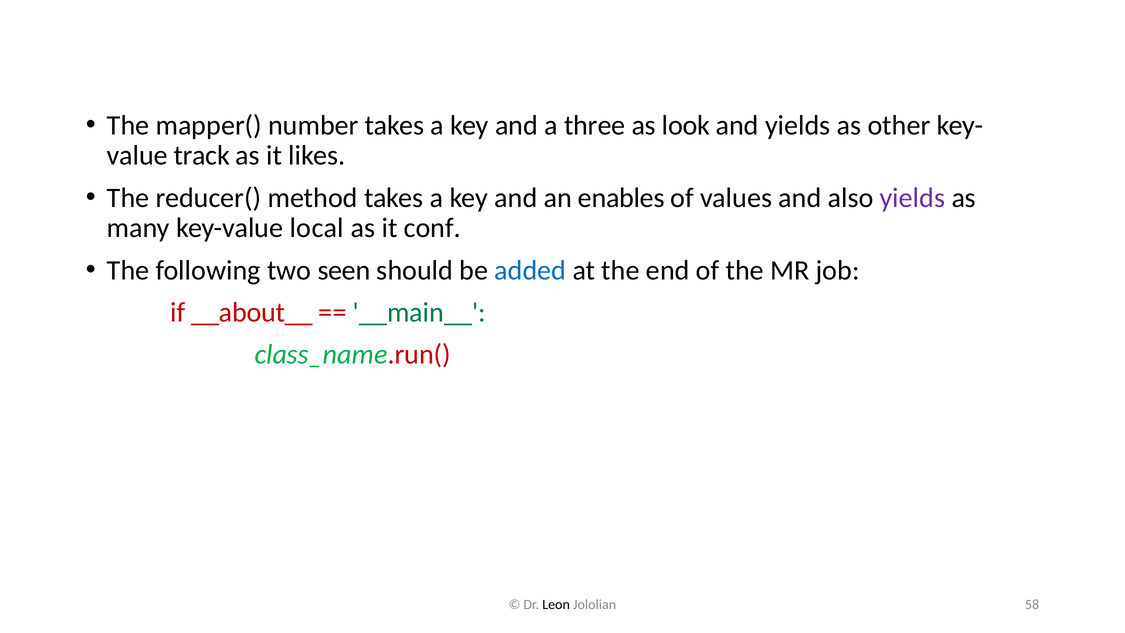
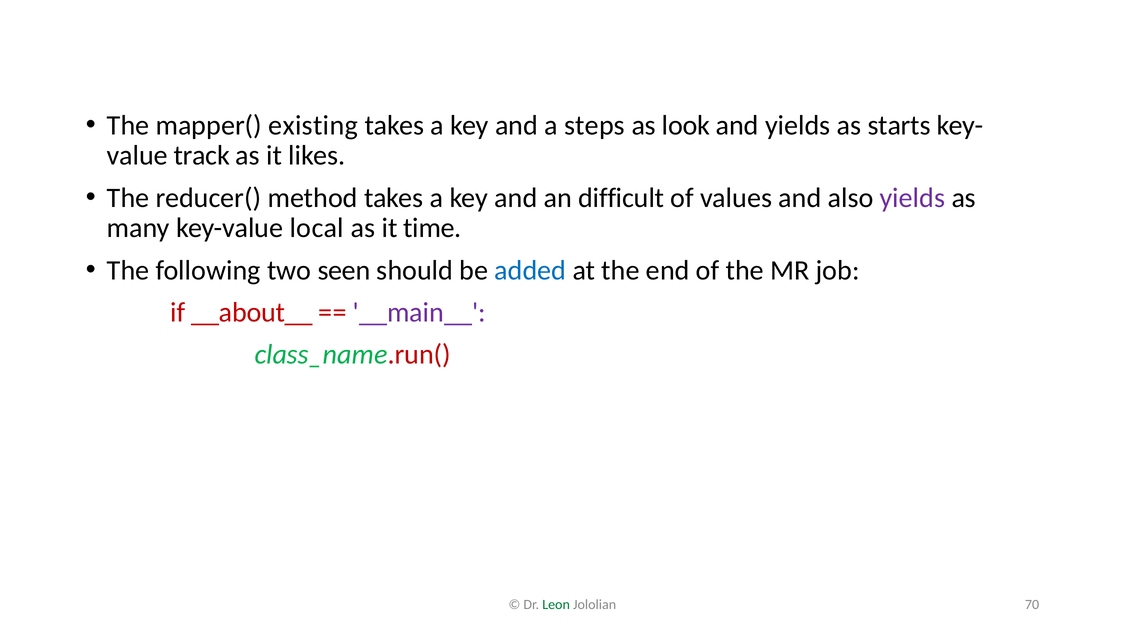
number: number -> existing (313, 125)
three: three -> steps (595, 125)
other: other -> starts (899, 125)
enables: enables -> difficult (621, 198)
conf: conf -> time (432, 228)
__main__ colour: green -> purple (419, 312)
Leon colour: black -> green (556, 604)
58: 58 -> 70 (1032, 604)
